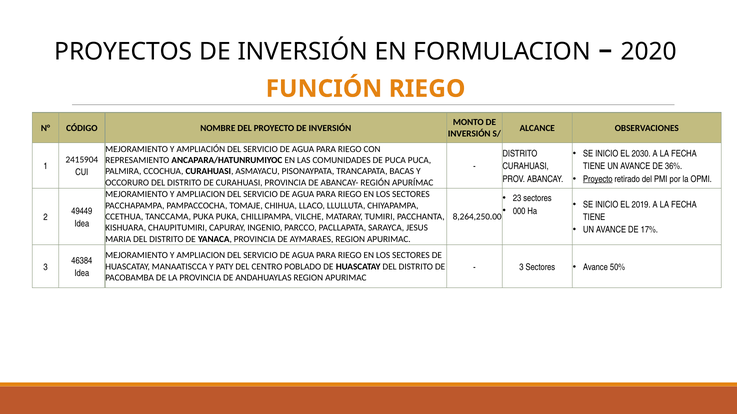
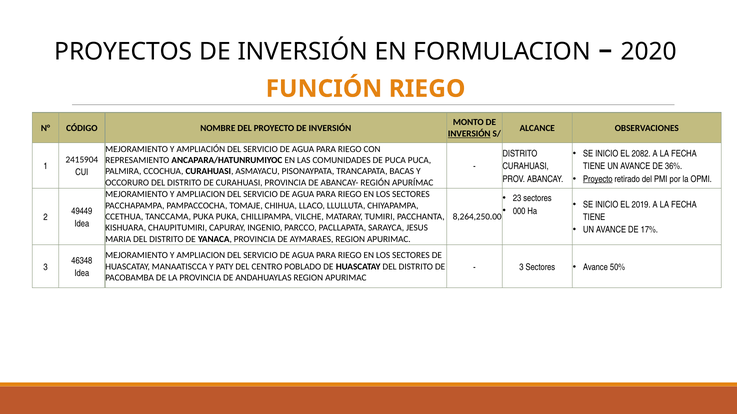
INVERSIÓN underline: none -> present (469, 134)
2030: 2030 -> 2082 (641, 154)
46384: 46384 -> 46348 (82, 261)
